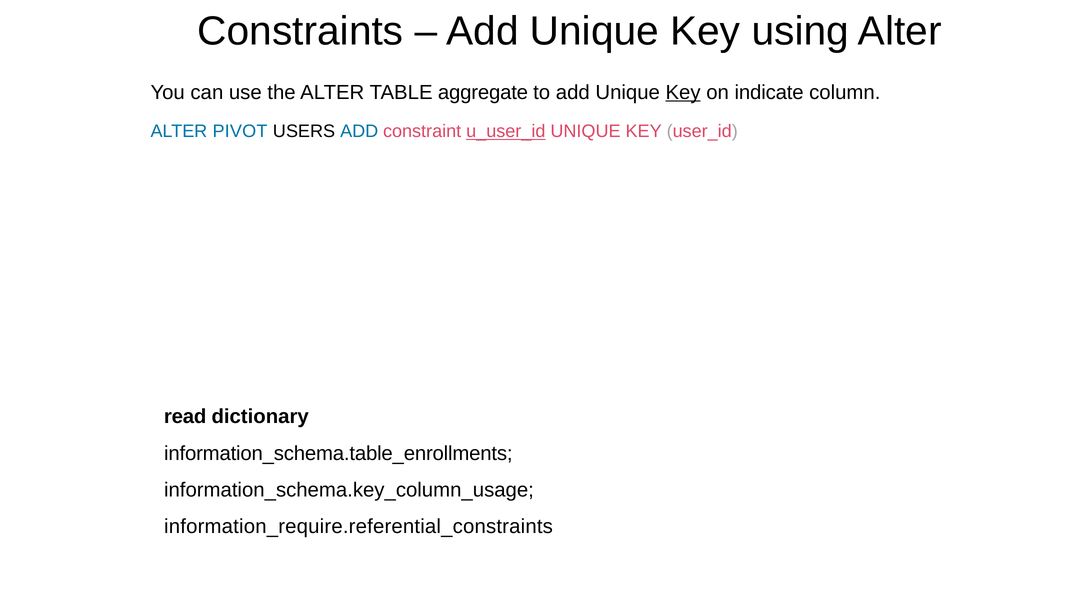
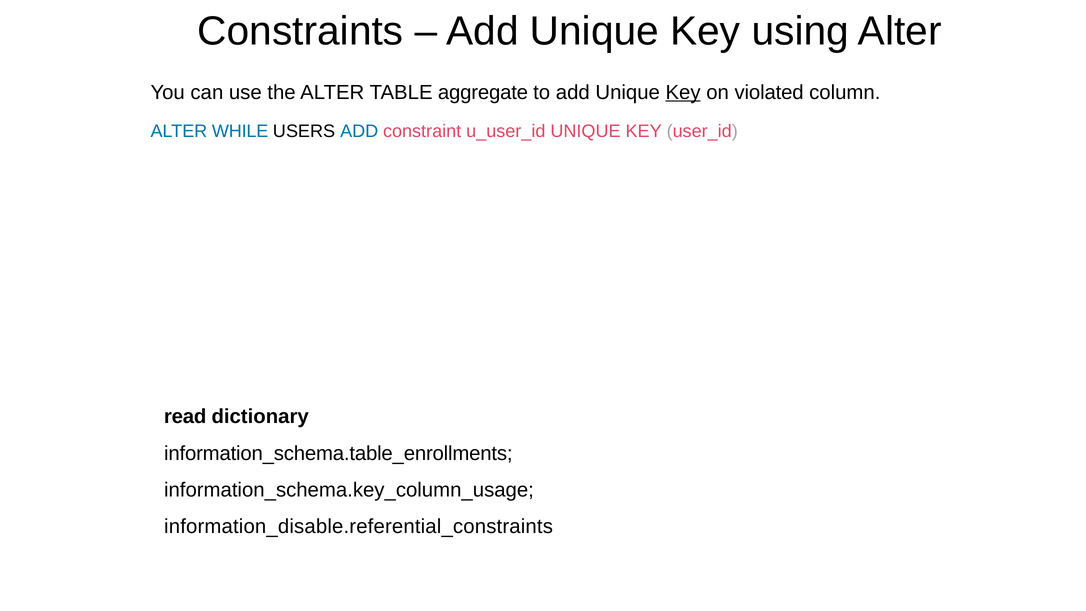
indicate: indicate -> violated (769, 92)
PIVOT: PIVOT -> WHILE (240, 132)
u_user_id underline: present -> none (506, 132)
information_require.referential_constraints: information_require.referential_constraints -> information_disable.referential_constraints (359, 527)
